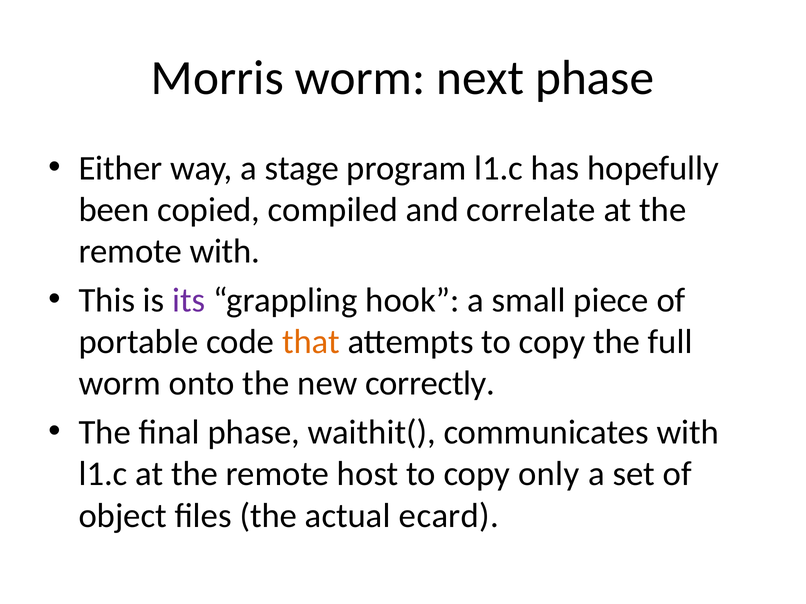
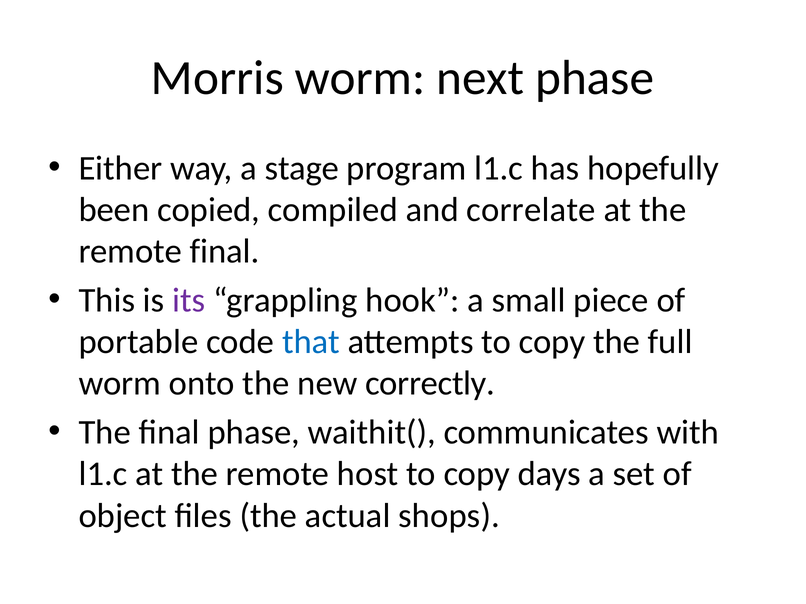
remote with: with -> final (225, 252)
that colour: orange -> blue (311, 342)
only: only -> days (549, 474)
ecard: ecard -> shops (449, 516)
